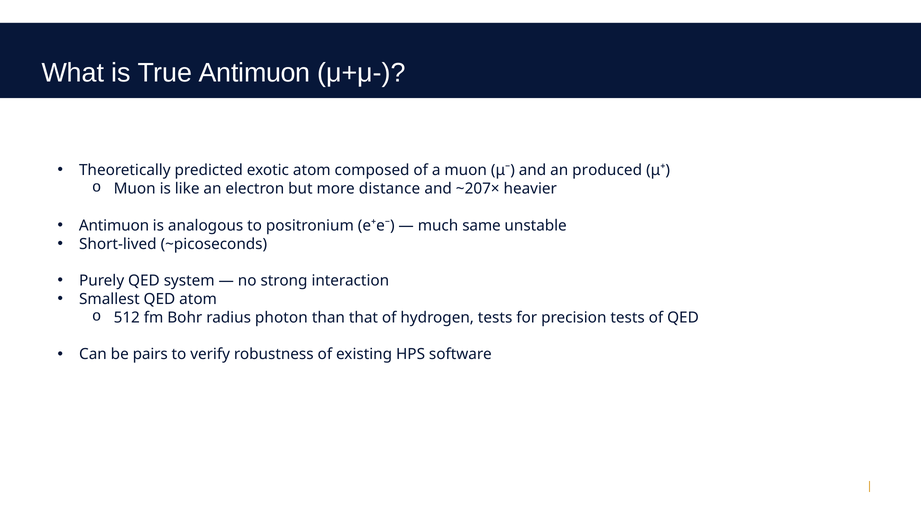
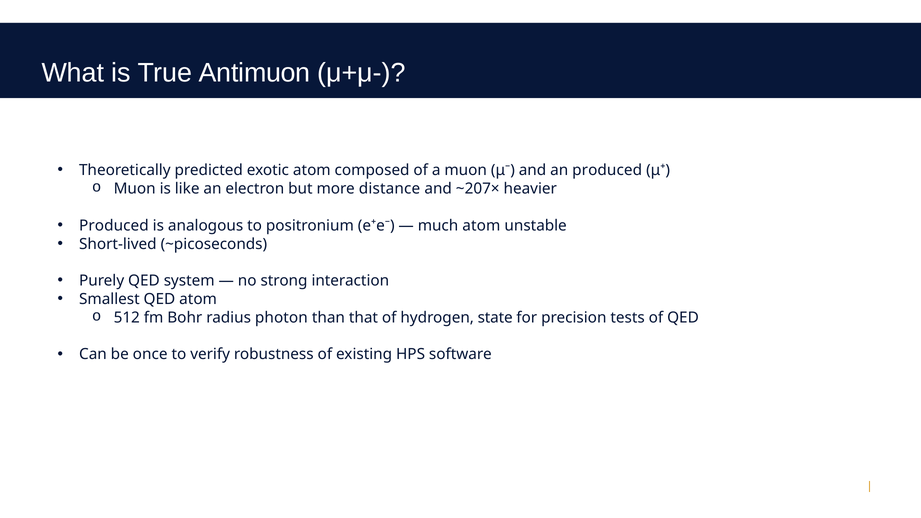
Antimuon: Antimuon -> Produced (114, 226)
much same: same -> atom (481, 226)
hydrogen tests: tests -> state (495, 318)
pairs: pairs -> once (150, 354)
